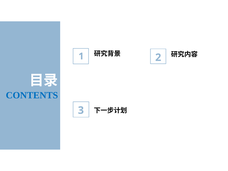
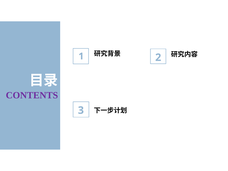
CONTENTS colour: blue -> purple (32, 95)
